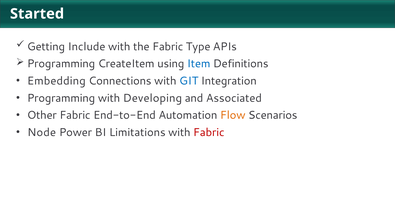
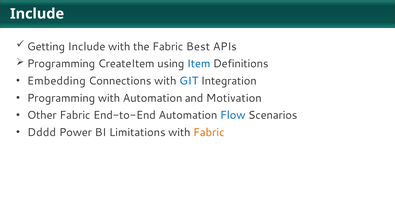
Started: Started -> Include (37, 14)
Type: Type -> Best (198, 47)
with Developing: Developing -> Automation (153, 98)
Associated: Associated -> Motivation (234, 98)
Flow colour: orange -> blue (233, 115)
Node: Node -> Dddd (42, 133)
Fabric colour: red -> orange (209, 133)
